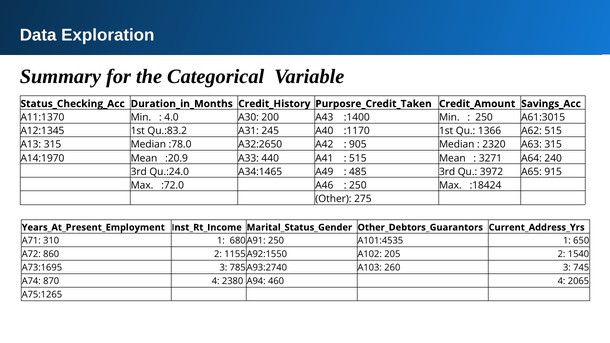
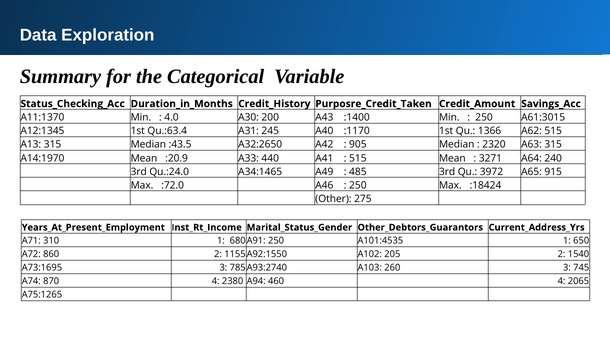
Qu.:83.2: Qu.:83.2 -> Qu.:63.4 (167, 131)
:78.0: :78.0 -> :43.5 (180, 145)
